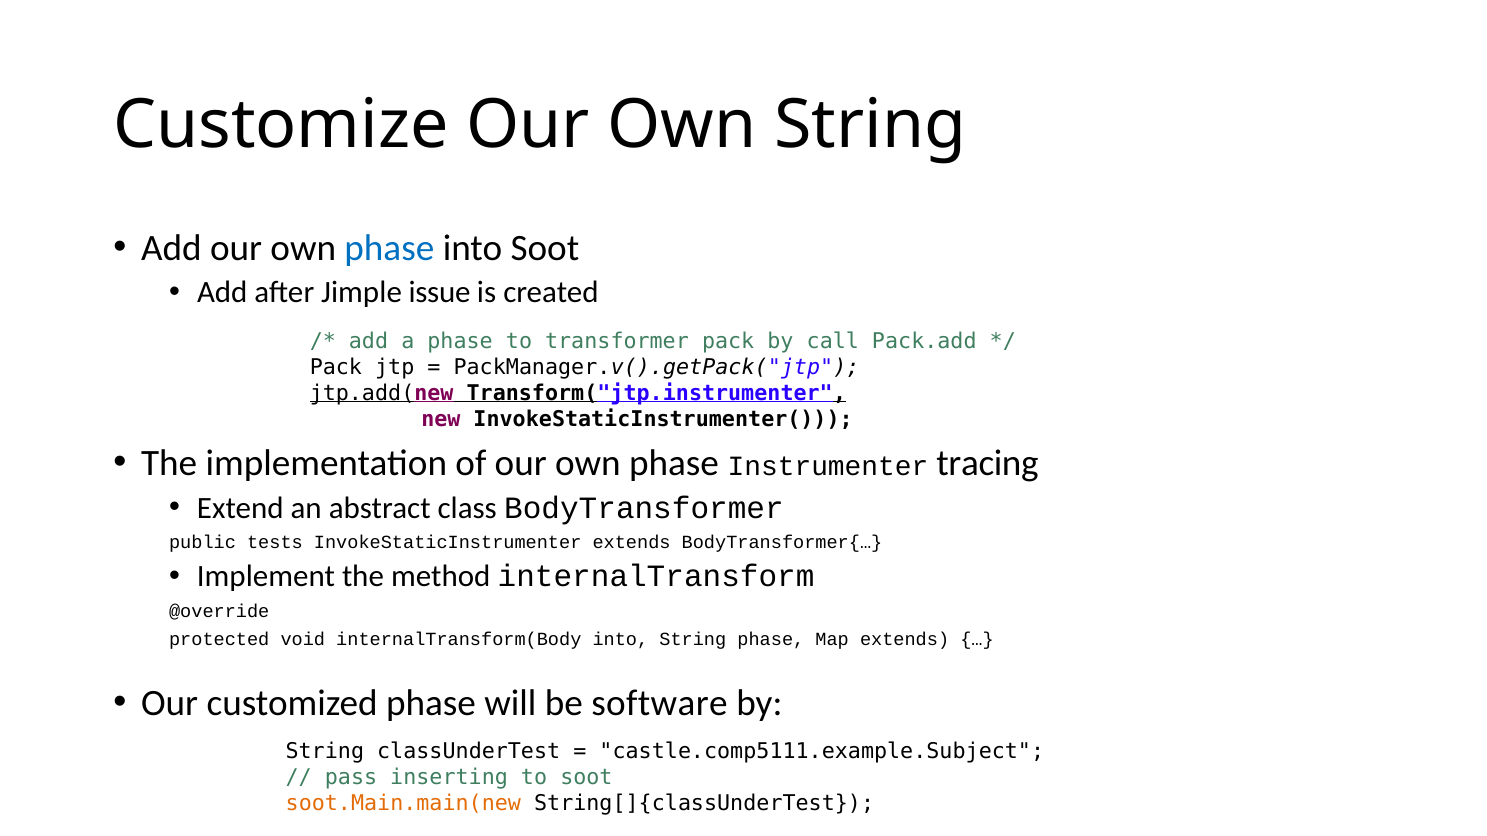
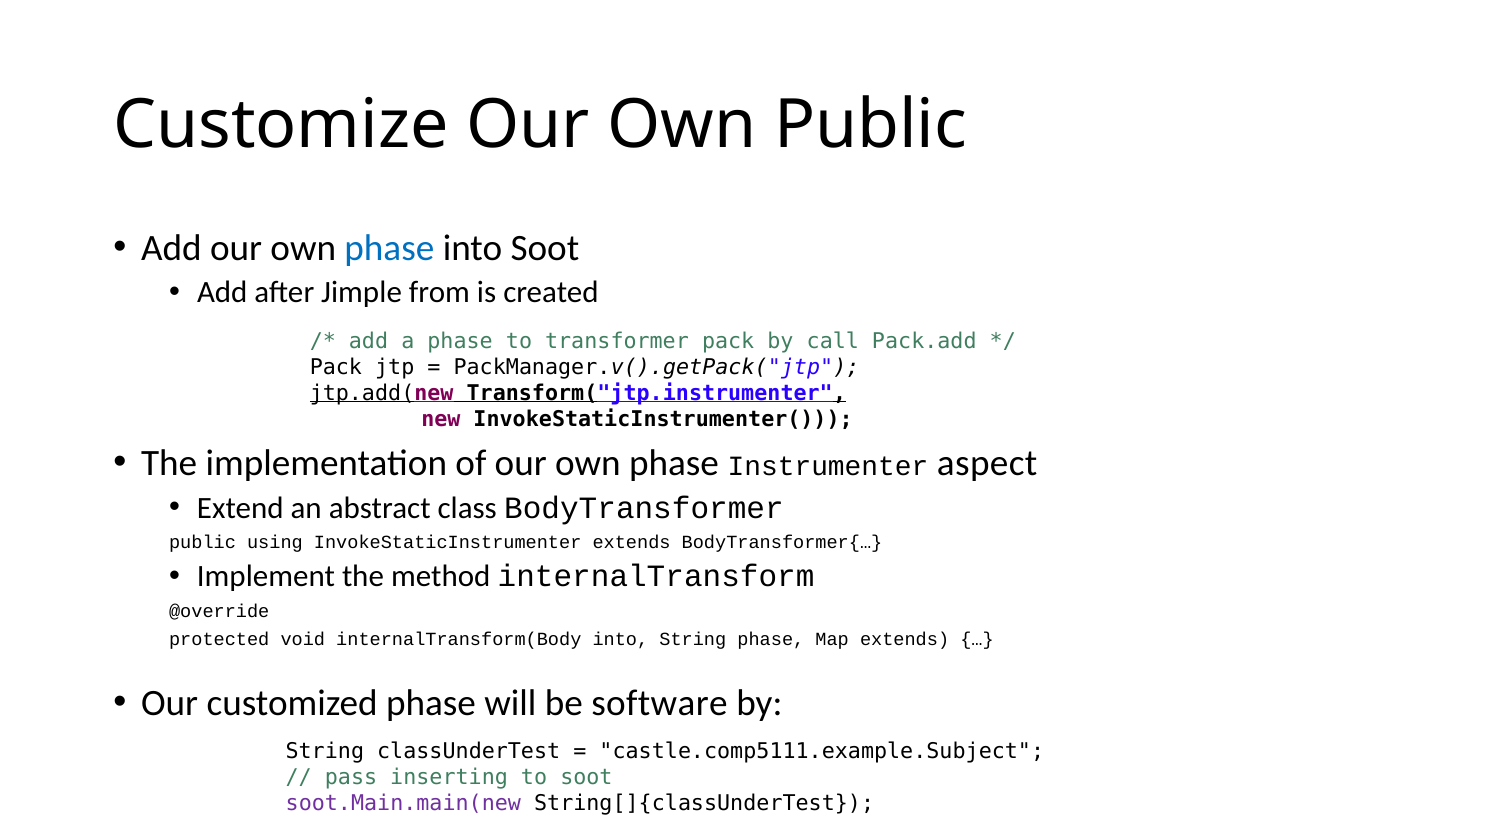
Own String: String -> Public (871, 125)
issue: issue -> from (439, 293)
tracing: tracing -> aspect (987, 463)
tests: tests -> using (275, 543)
soot.Main.main(new colour: orange -> purple (403, 804)
